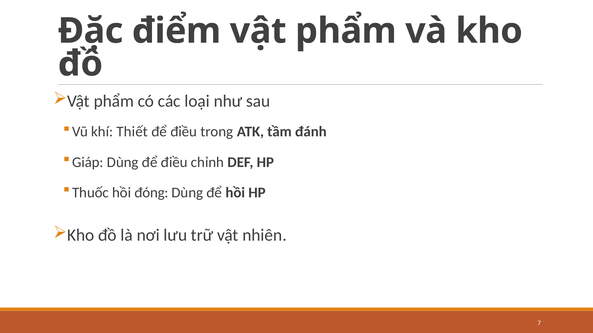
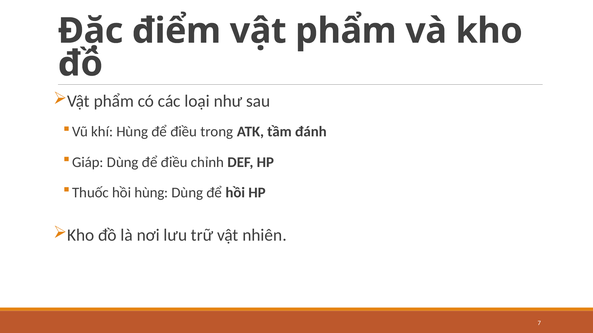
khí Thiết: Thiết -> Hùng (132, 132)
hồi đóng: đóng -> hùng (151, 193)
